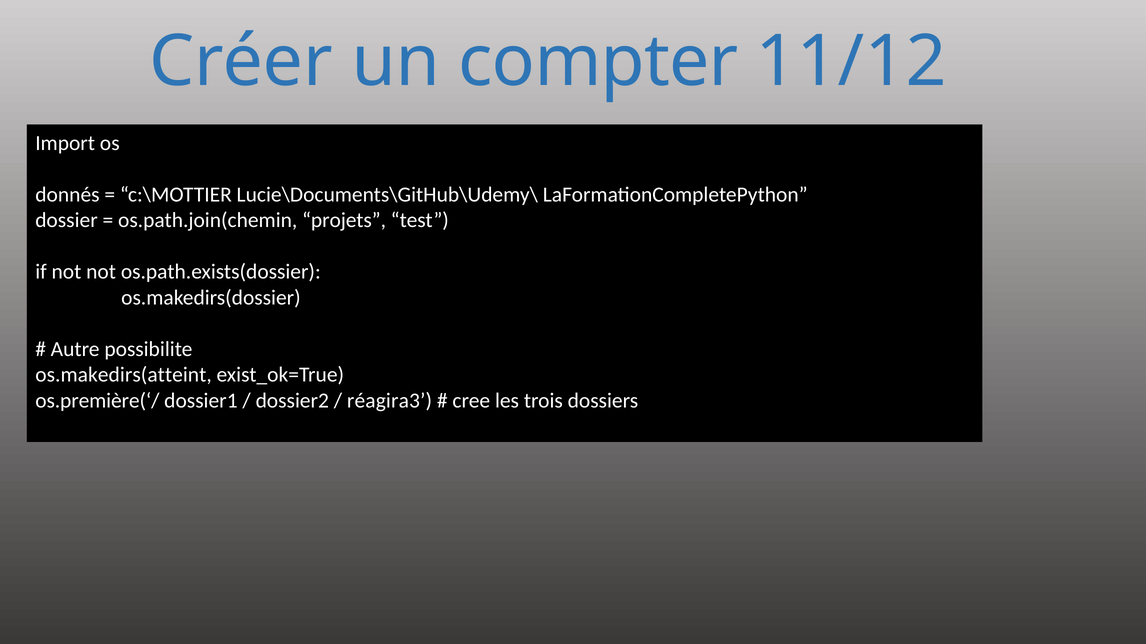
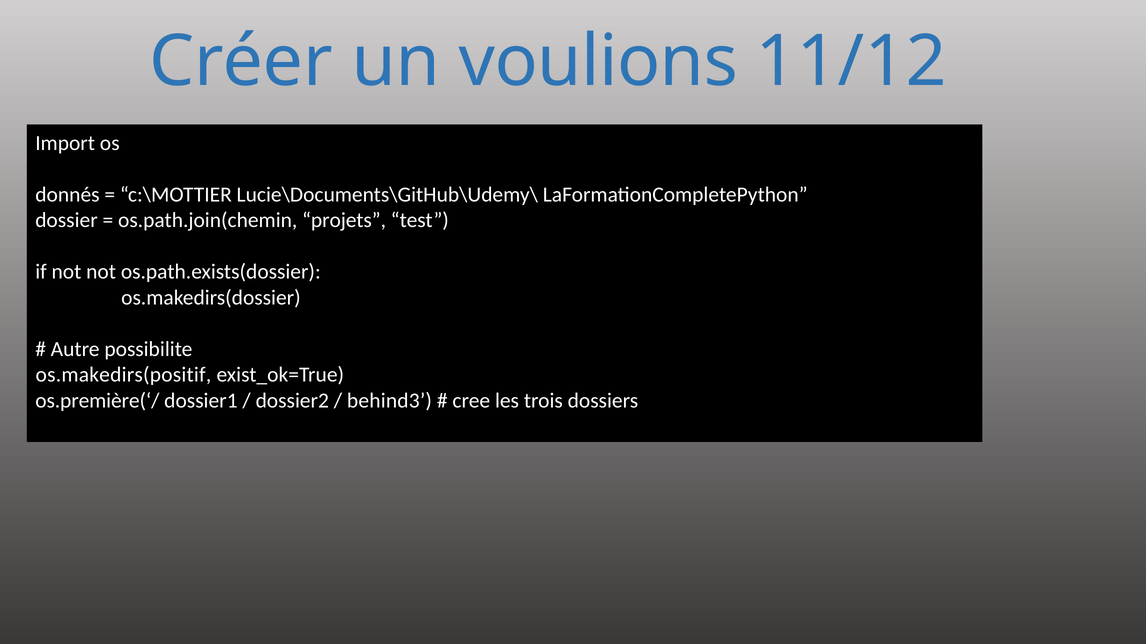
compter: compter -> voulions (598, 62)
os.makedirs(atteint: os.makedirs(atteint -> os.makedirs(positif (123, 375)
réagira3: réagira3 -> behind3 (389, 401)
